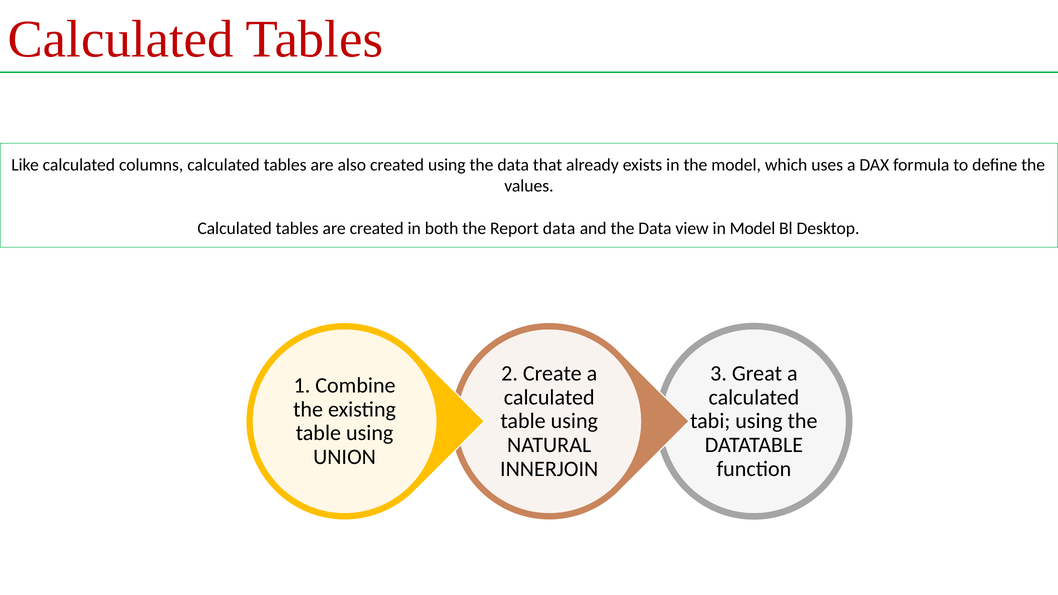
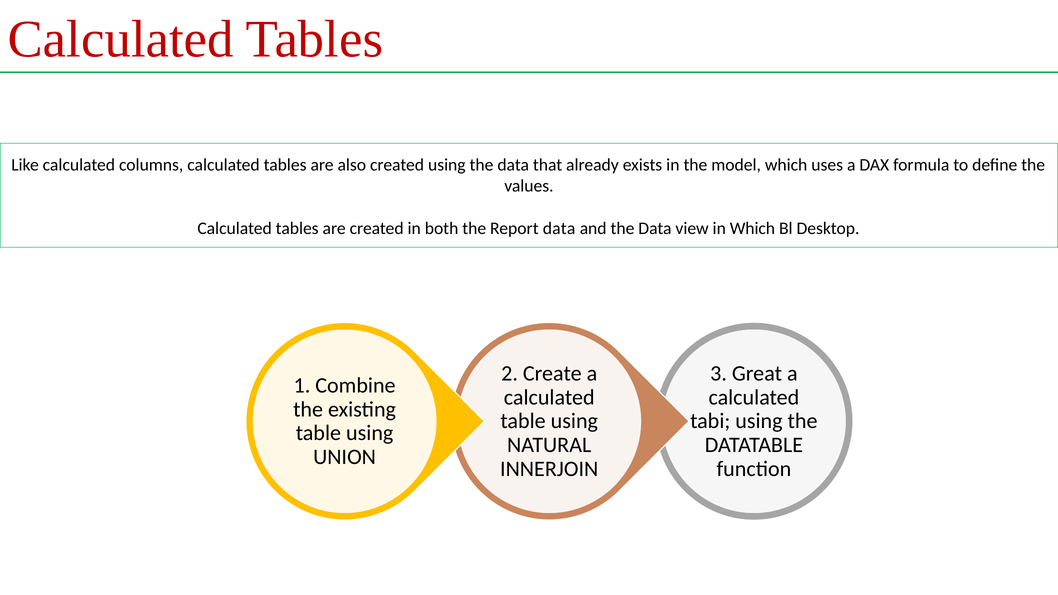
in Model: Model -> Which (752, 228)
